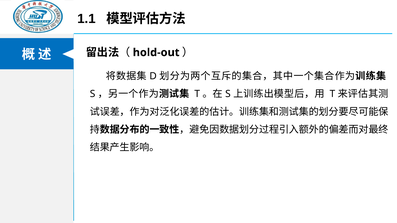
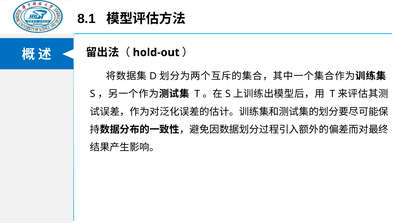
1.1: 1.1 -> 8.1 (87, 19)
